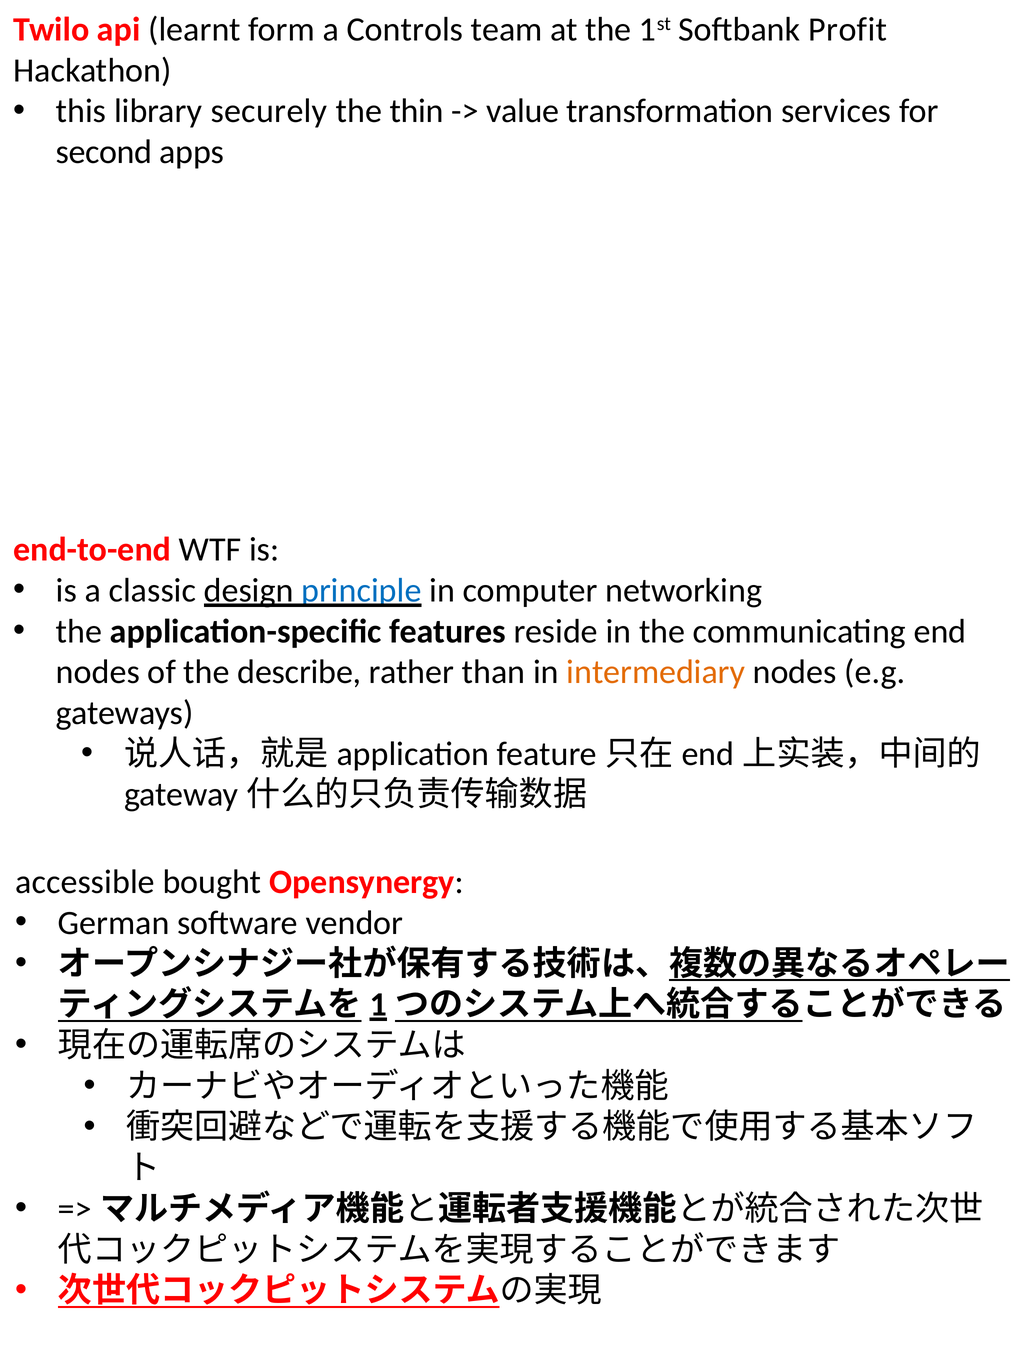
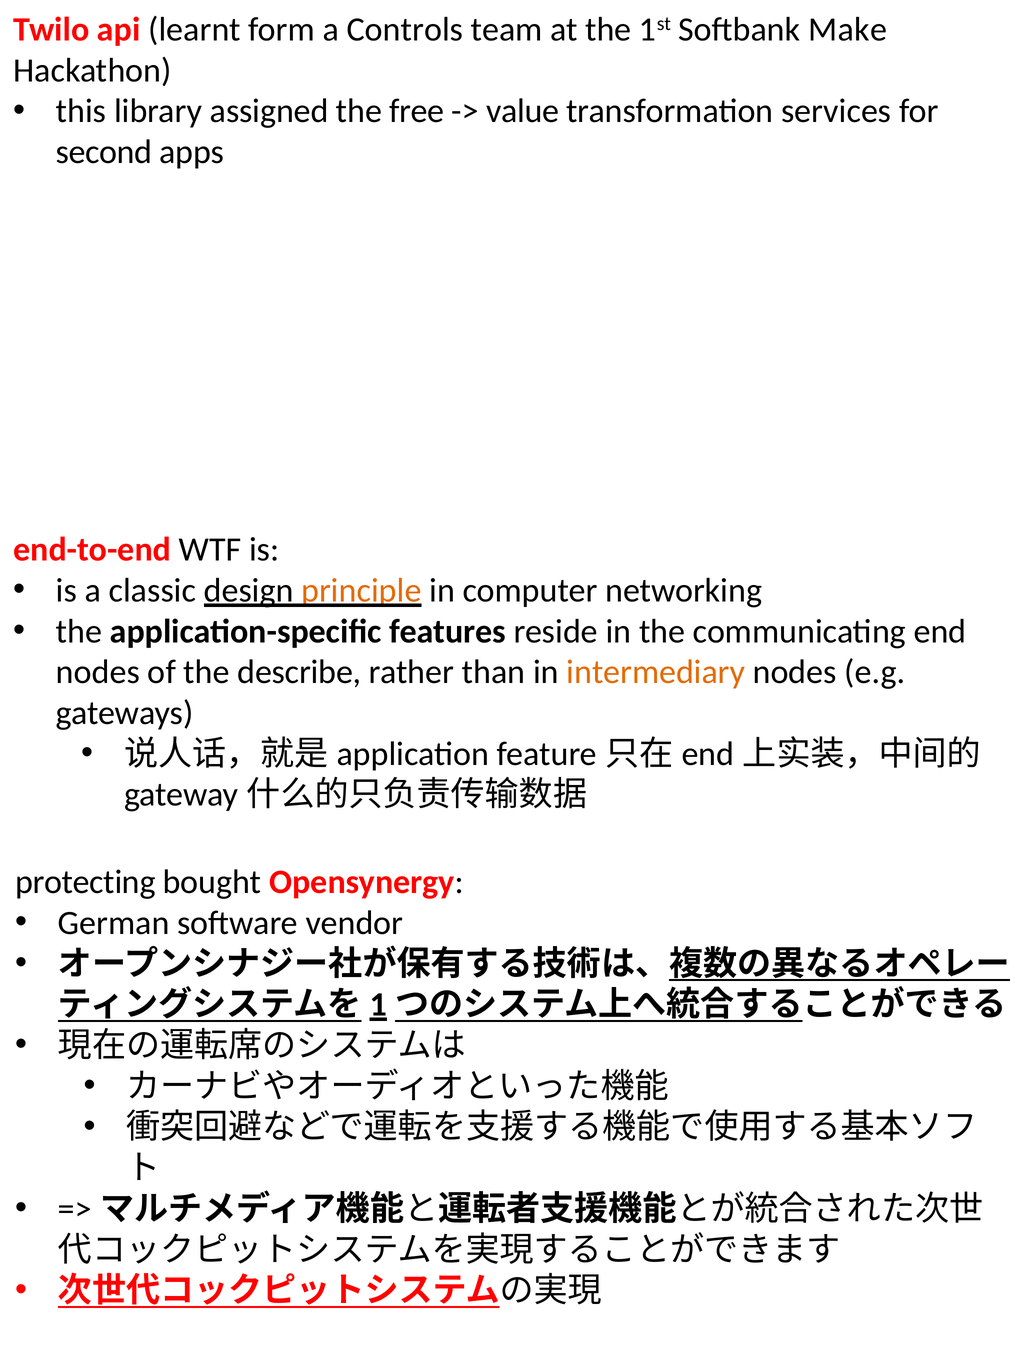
Profit: Profit -> Make (848, 29)
securely: securely -> assigned (269, 111)
thin: thin -> free (417, 111)
principle colour: blue -> orange (361, 591)
accessible: accessible -> protecting (85, 882)
